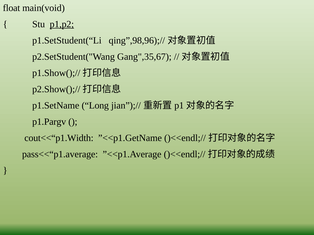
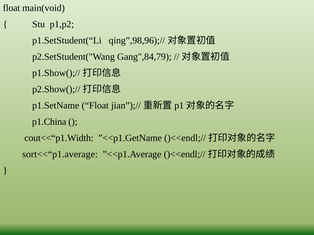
p1,p2 underline: present -> none (62, 24)
Gang",35,67: Gang",35,67 -> Gang",84,79 (144, 57)
p1.SetName Long: Long -> Float (95, 106)
p1.Pargv: p1.Pargv -> p1.China (49, 122)
pass<<“p1.average: pass<<“p1.average -> sort<<“p1.average (60, 155)
